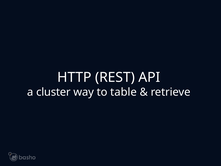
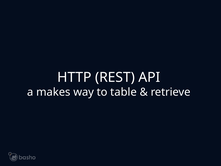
cluster: cluster -> makes (53, 92)
